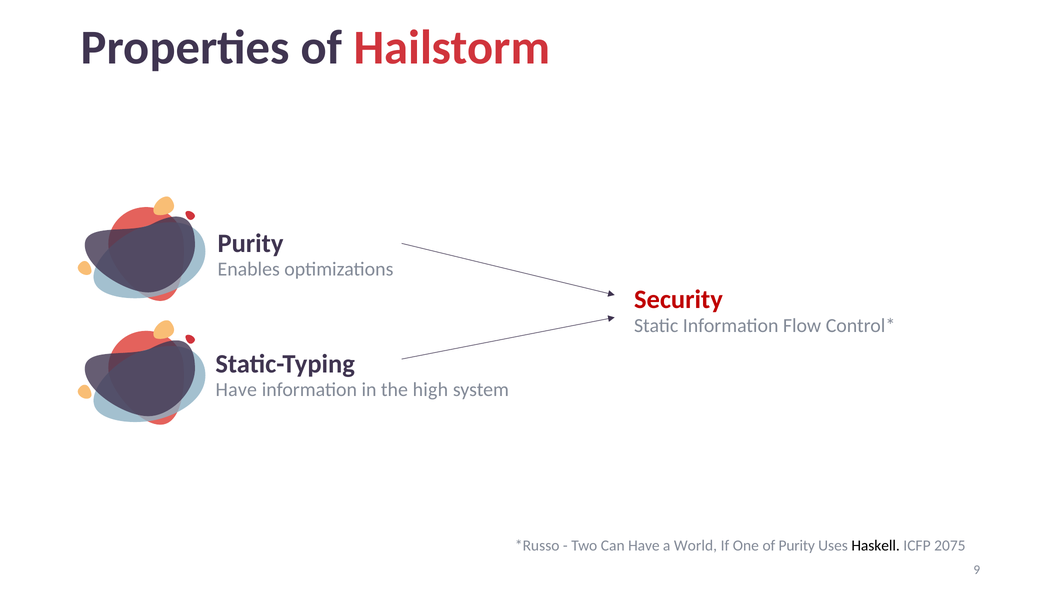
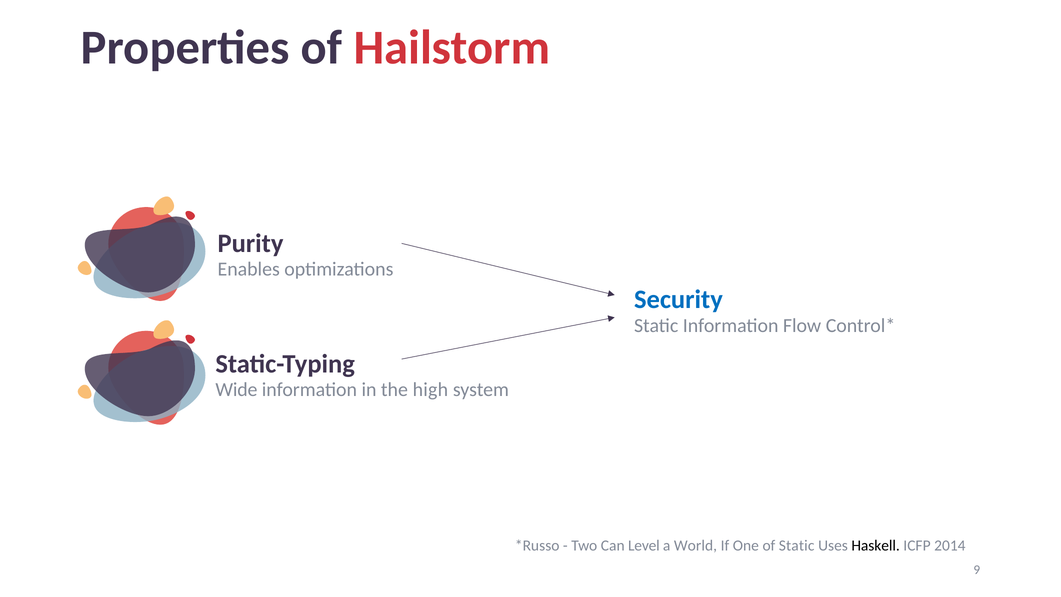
Security colour: red -> blue (678, 300)
Have: Have -> Wide (236, 390)
Can Have: Have -> Level (644, 545)
of Purity: Purity -> Static (797, 545)
2075: 2075 -> 2014 (950, 545)
